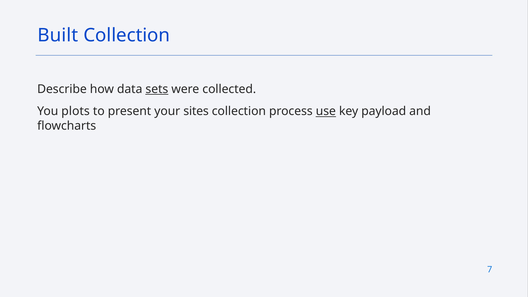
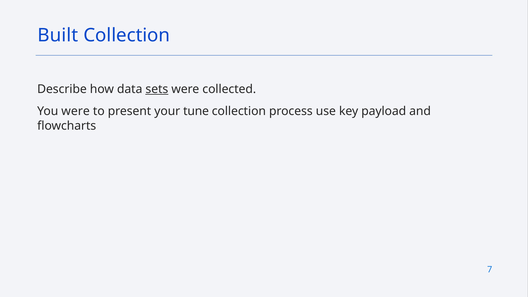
You plots: plots -> were (76, 111)
sites: sites -> tune (196, 111)
use underline: present -> none (326, 111)
